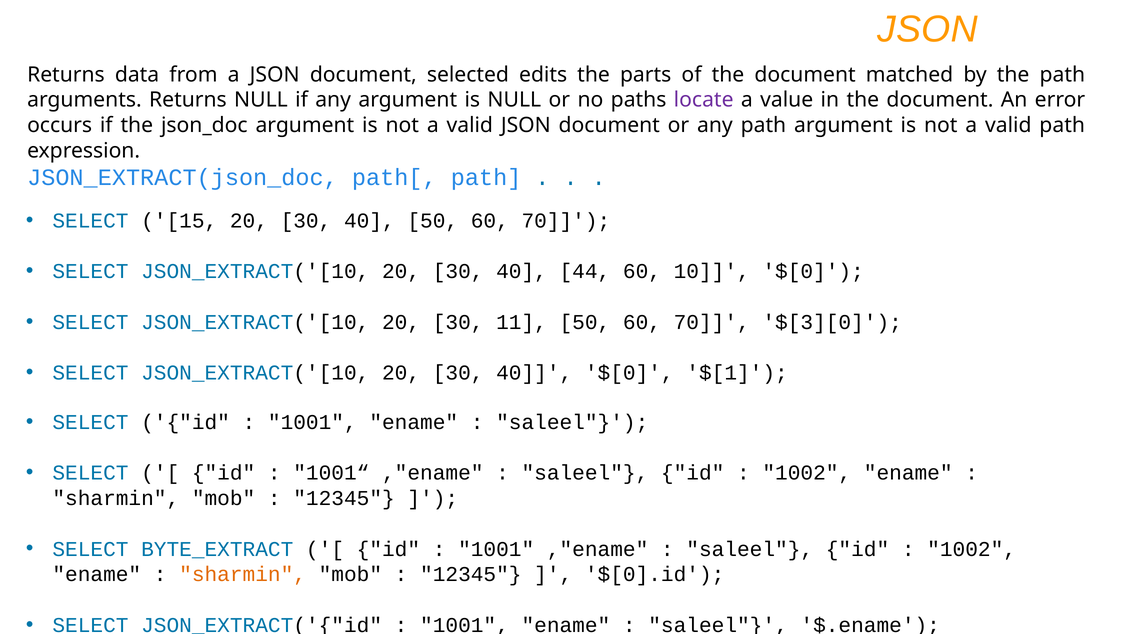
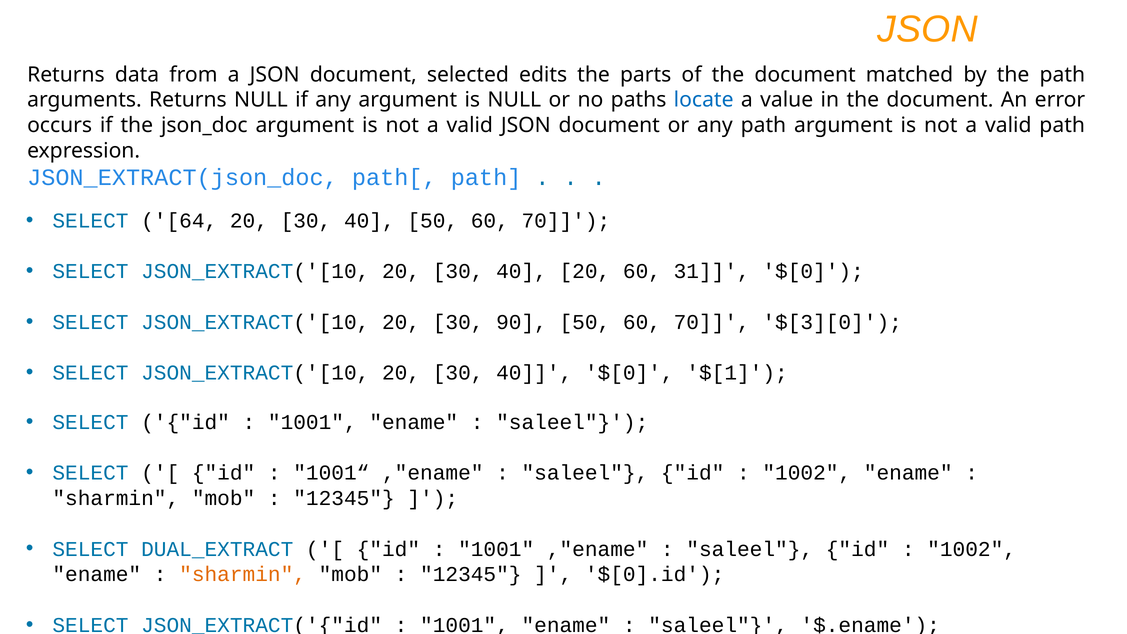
locate colour: purple -> blue (704, 100)
15: 15 -> 64 (179, 221)
40 44: 44 -> 20 (585, 271)
10: 10 -> 31 (712, 271)
11: 11 -> 90 (522, 322)
BYTE_EXTRACT: BYTE_EXTRACT -> DUAL_EXTRACT (217, 549)
